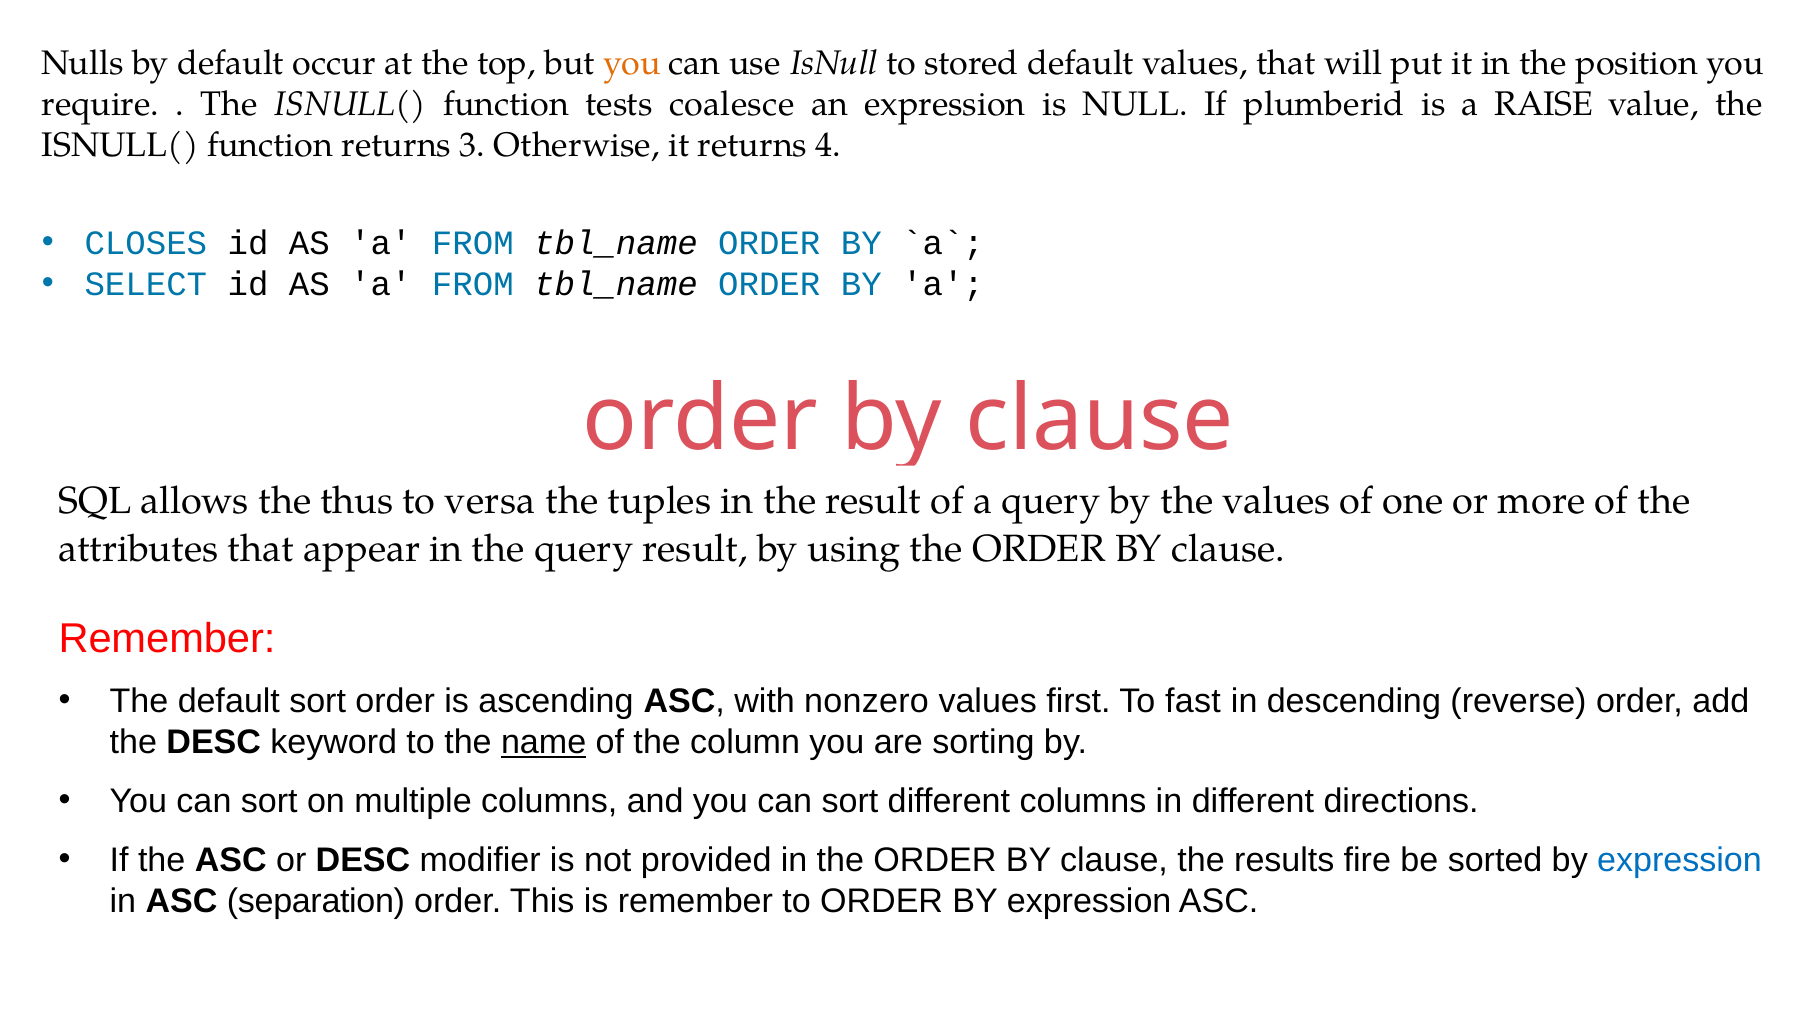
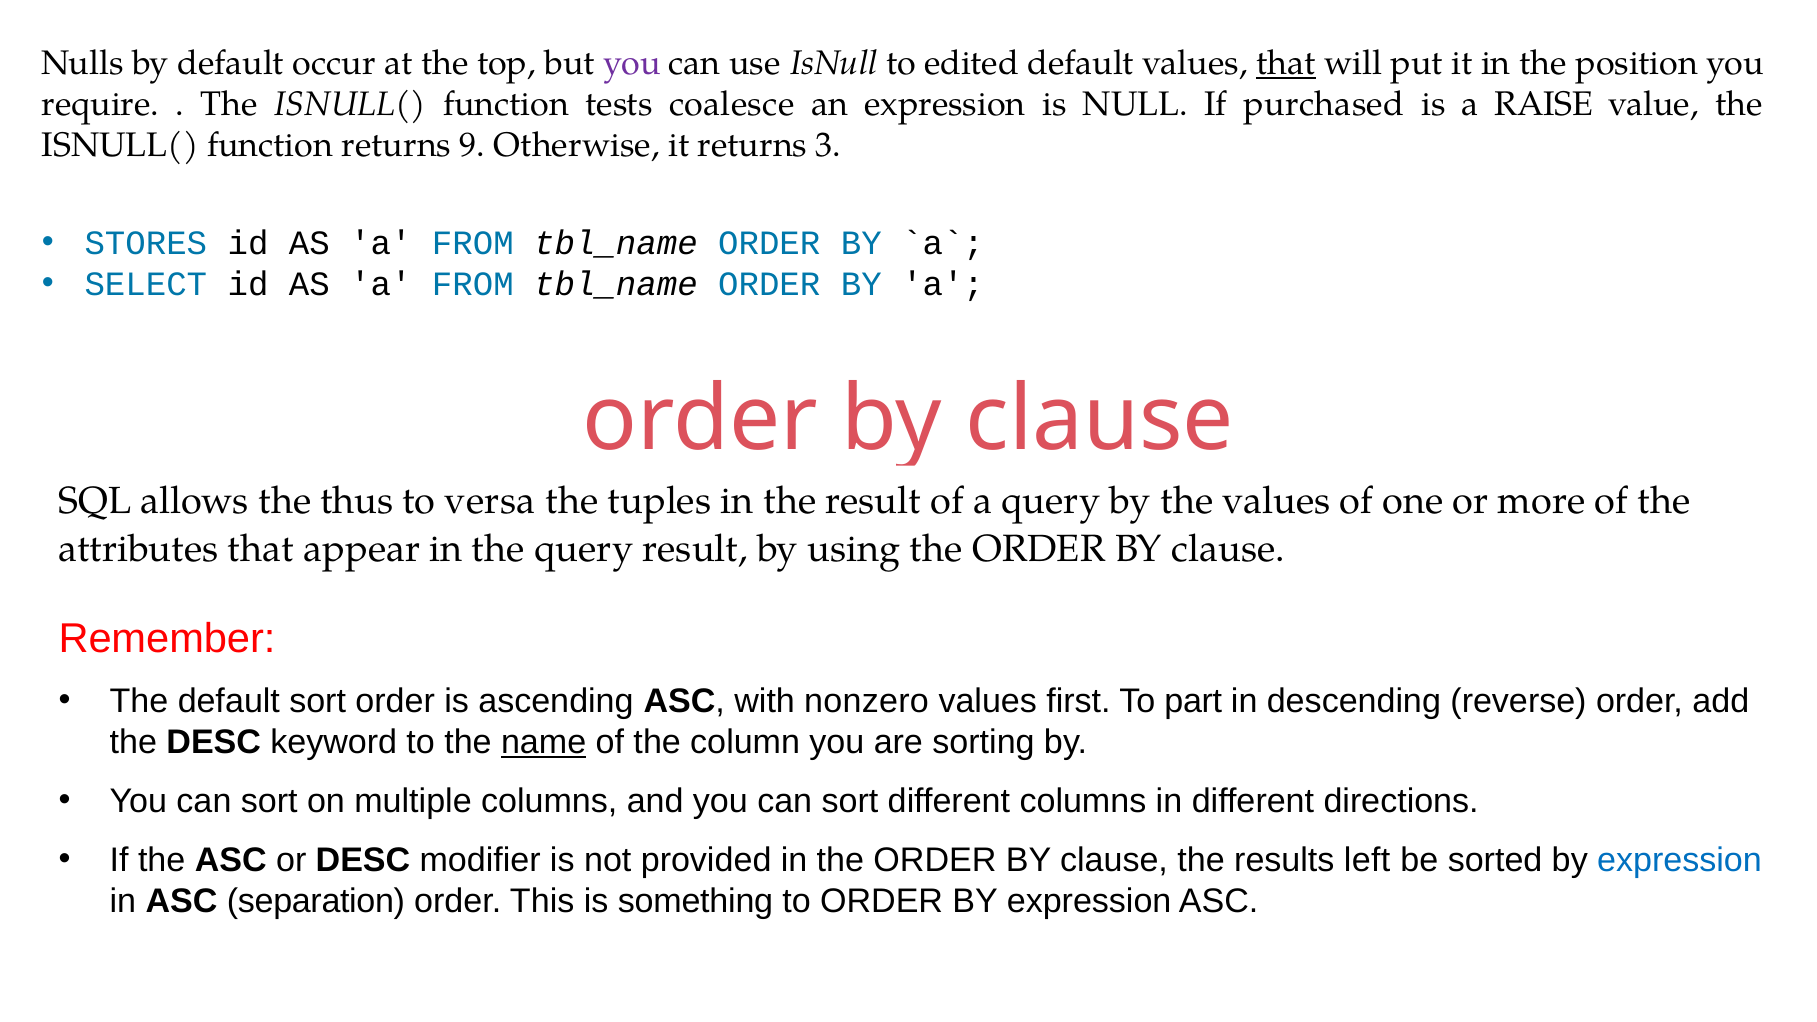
you colour: orange -> purple (632, 64)
stored: stored -> edited (972, 64)
that underline: none -> present (1286, 64)
plumberid: plumberid -> purchased (1324, 104)
3: 3 -> 9 (473, 145)
4: 4 -> 3 (829, 145)
CLOSES: CLOSES -> STORES (146, 243)
fast: fast -> part (1193, 702)
fire: fire -> left (1367, 860)
is remember: remember -> something (696, 901)
